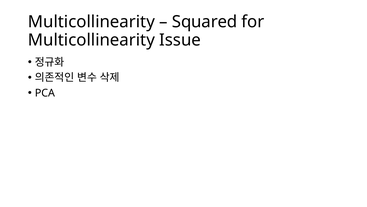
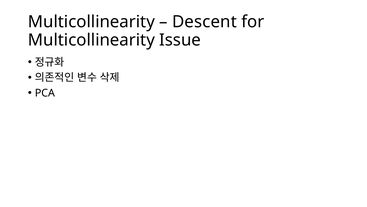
Squared: Squared -> Descent (204, 22)
